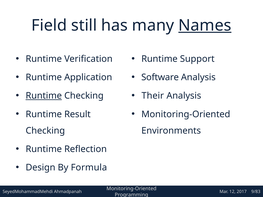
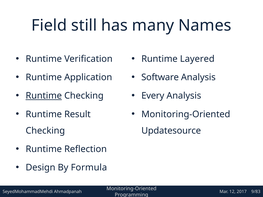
Names underline: present -> none (205, 25)
Support: Support -> Layered (197, 59)
Their: Their -> Every (153, 96)
Environments: Environments -> Updatesource (171, 131)
